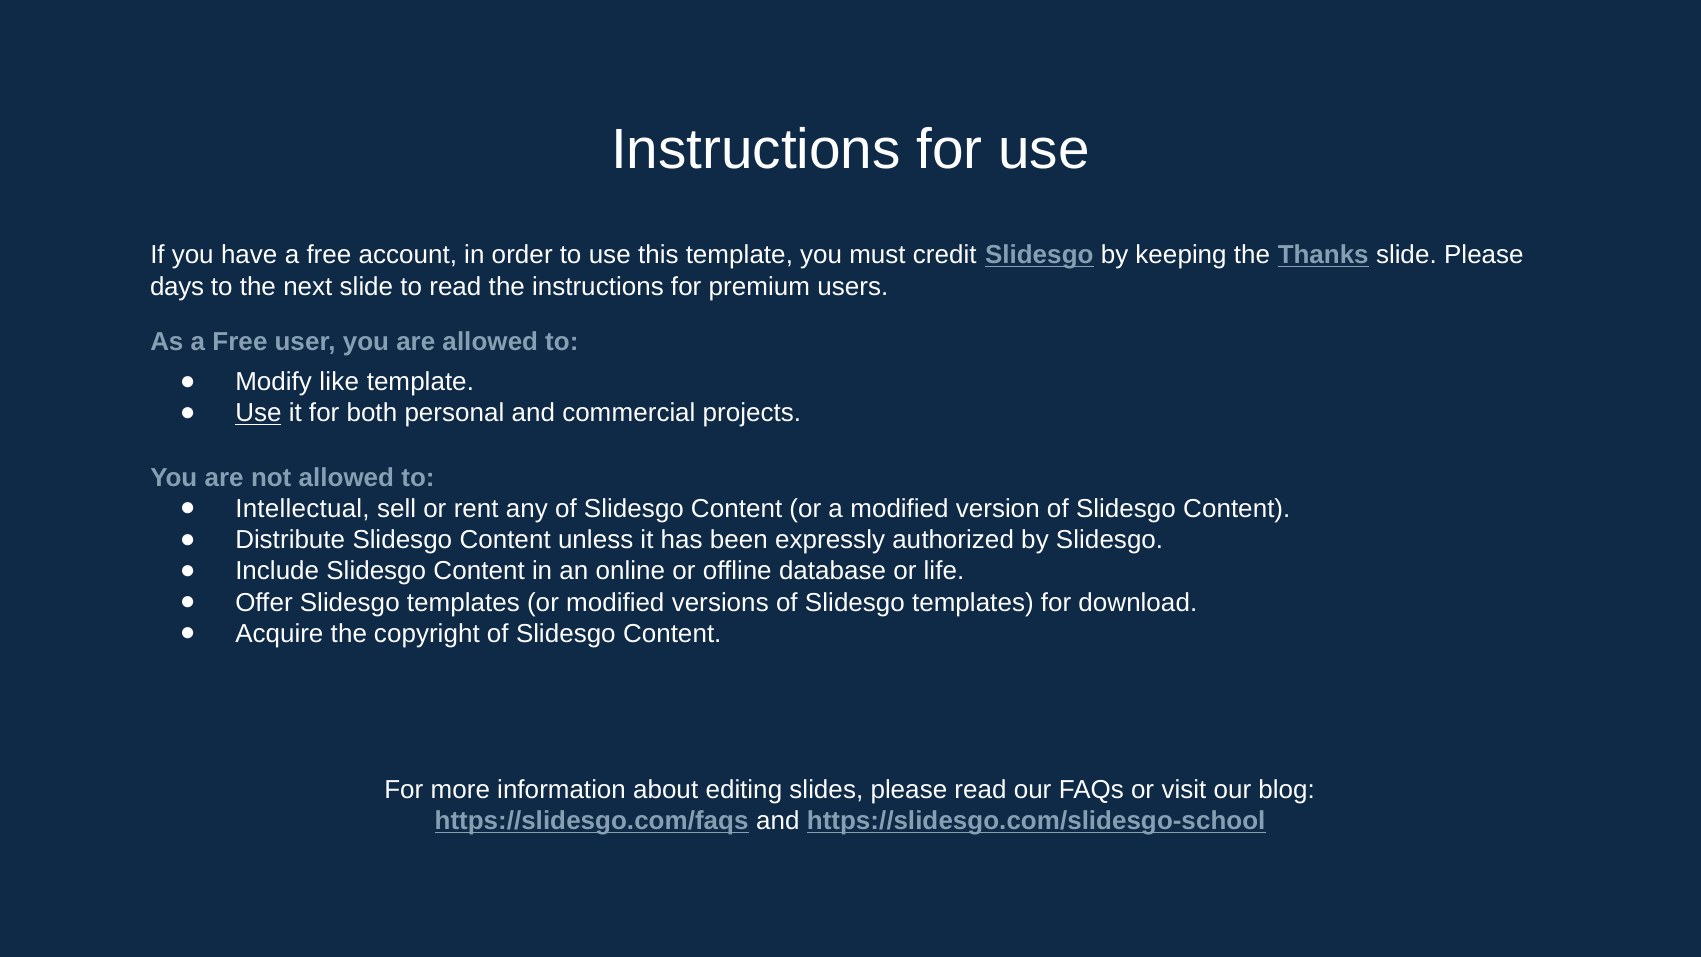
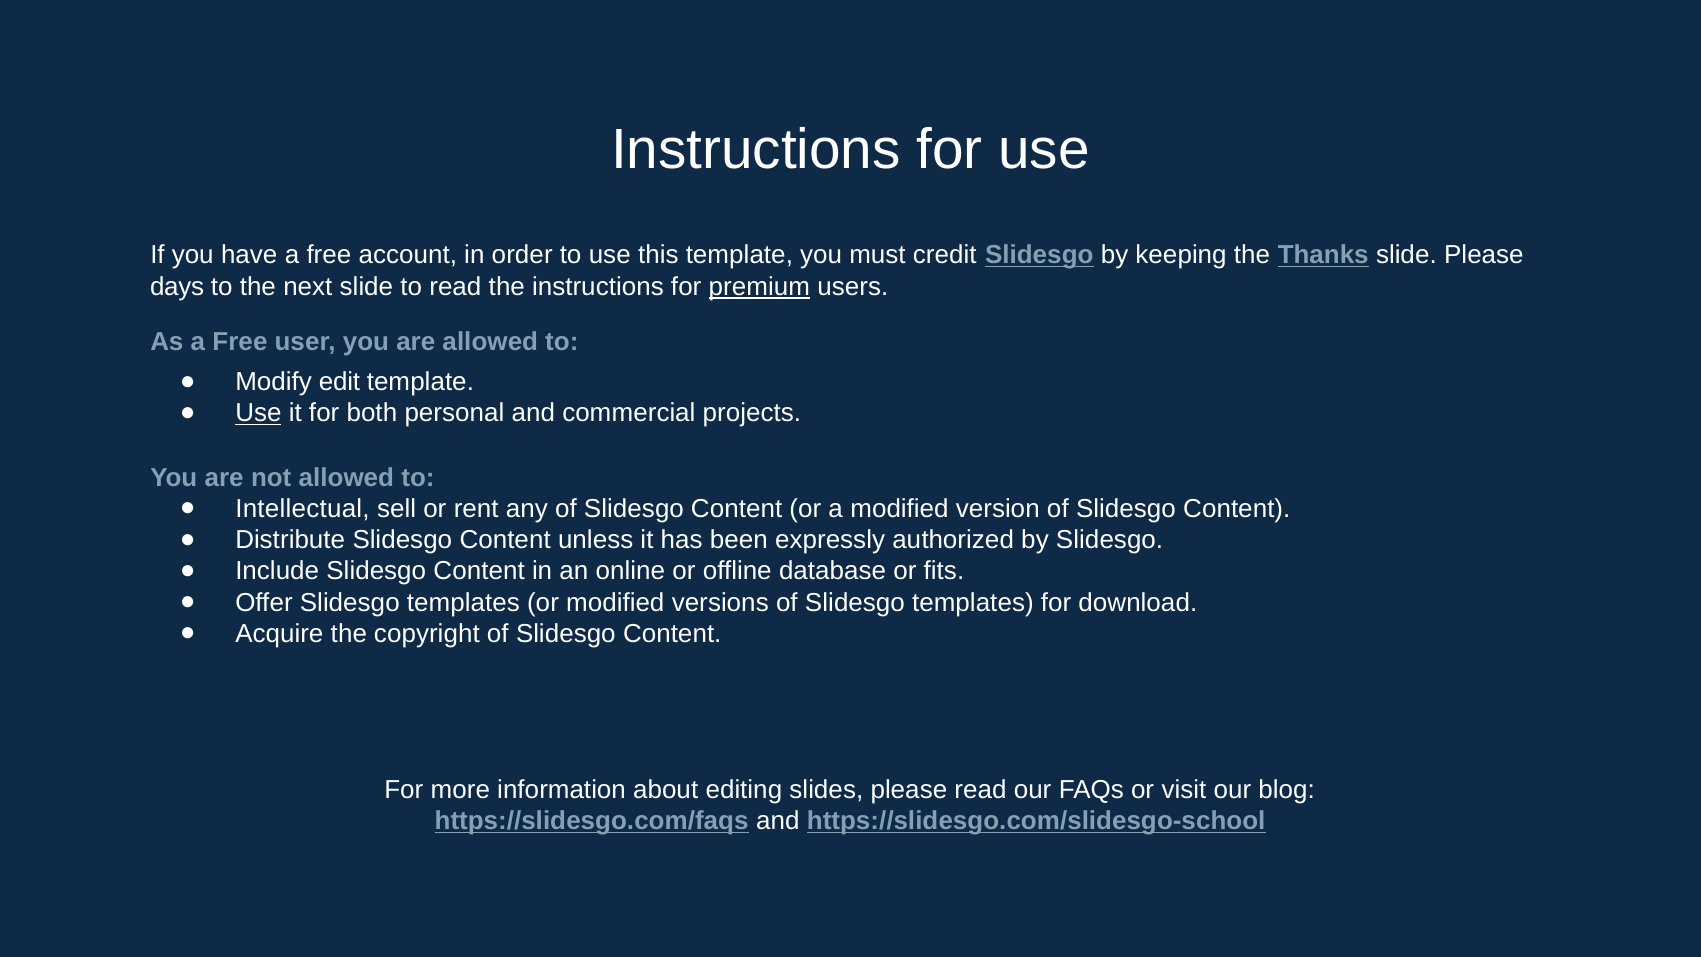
premium underline: none -> present (759, 287)
like: like -> edit (339, 382)
life: life -> fits (944, 571)
